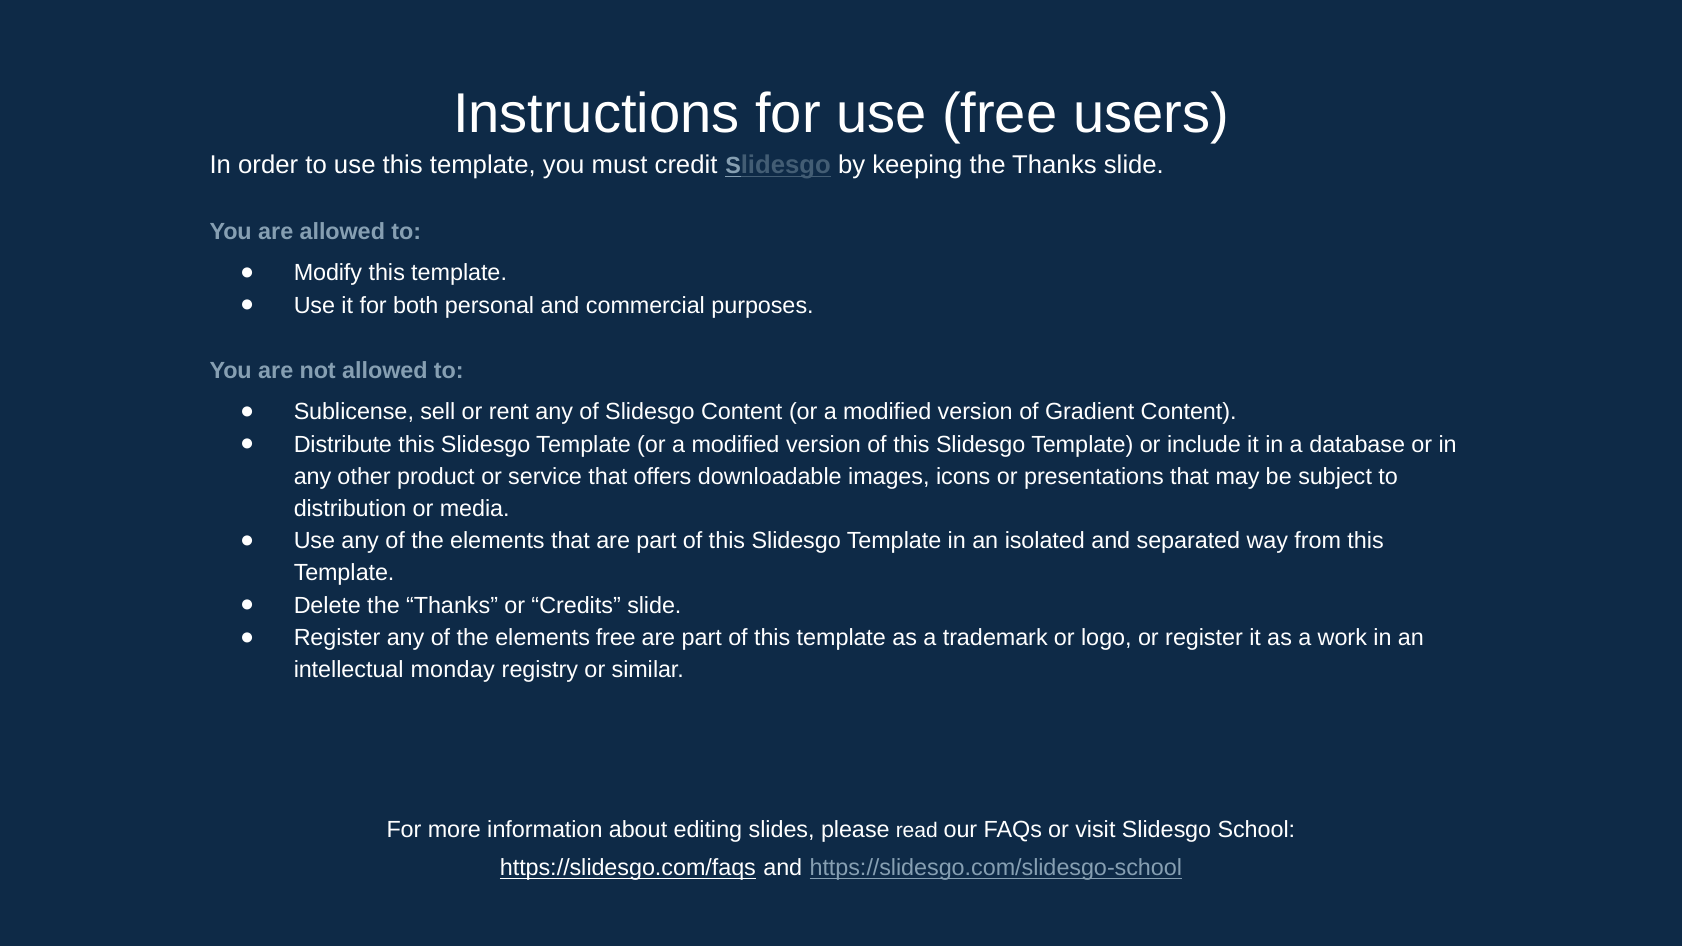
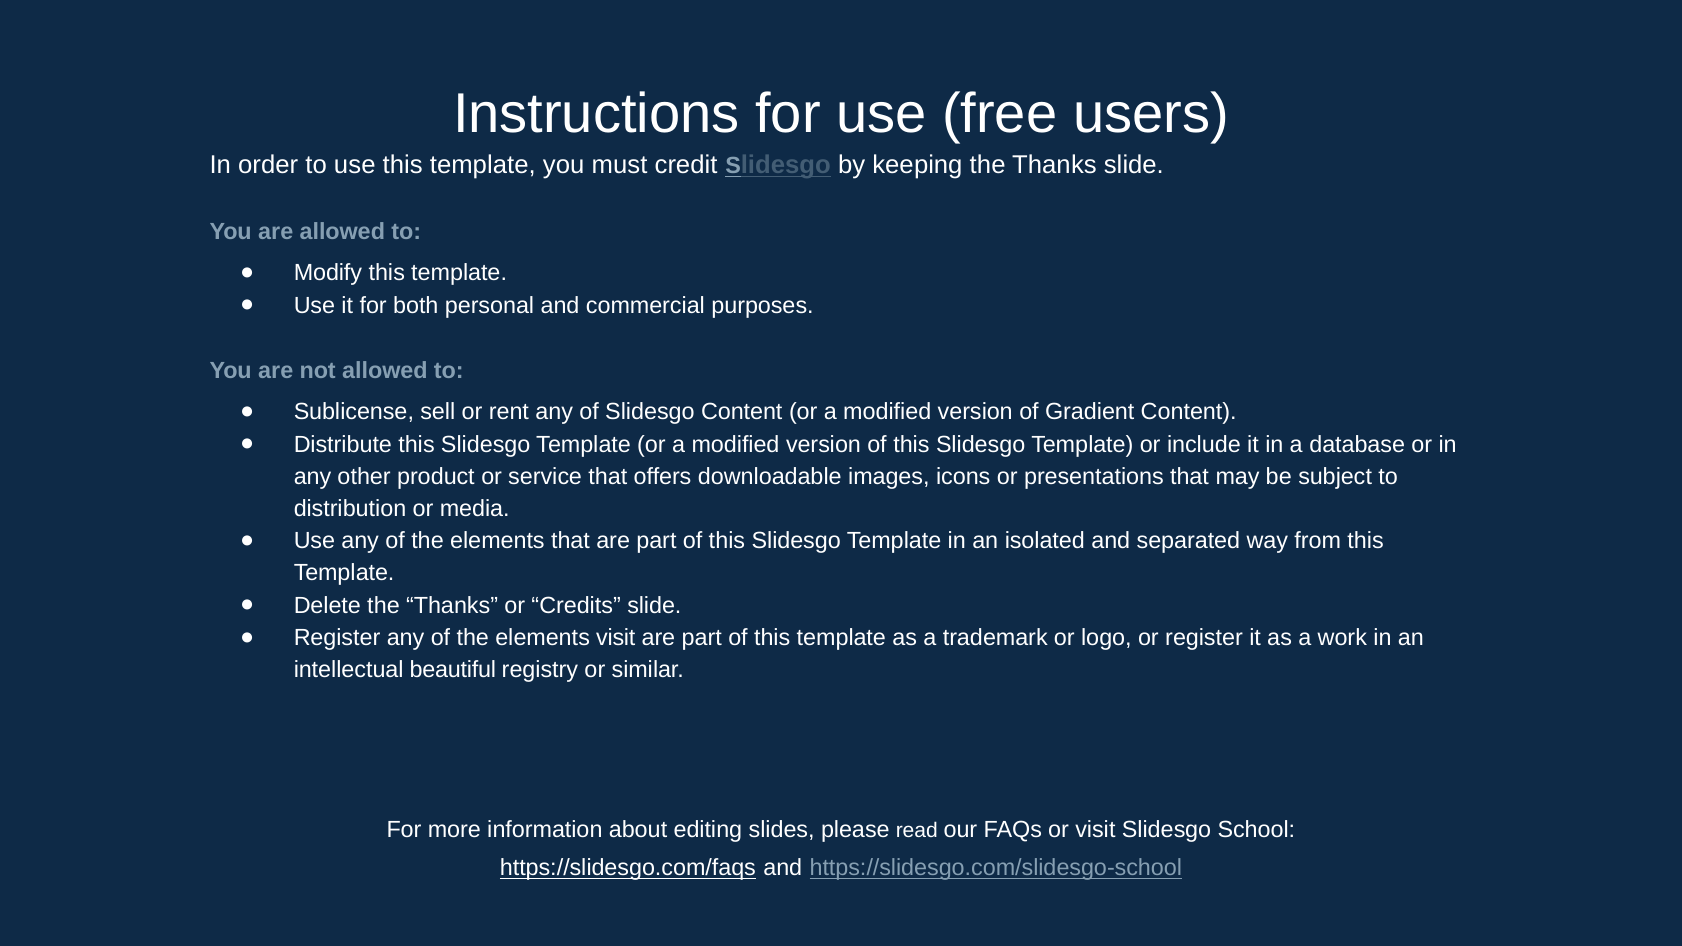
elements free: free -> visit (616, 638)
monday: monday -> beautiful (453, 670)
